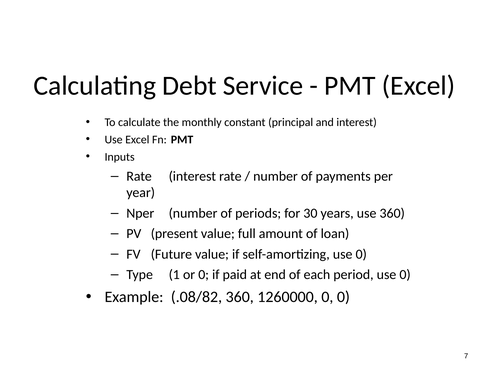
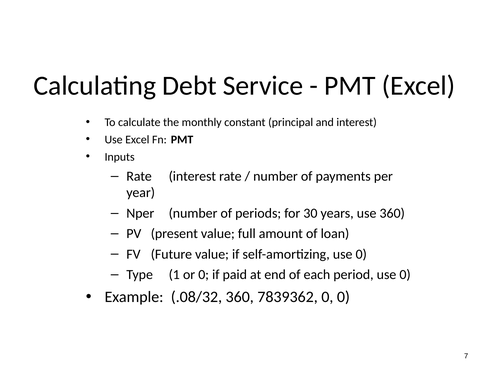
.08/82: .08/82 -> .08/32 (196, 297)
1260000: 1260000 -> 7839362 (288, 297)
